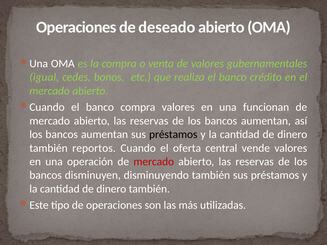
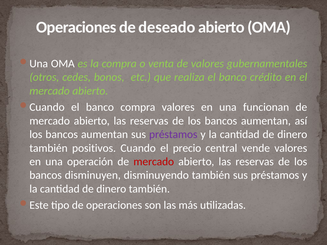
igual: igual -> otros (44, 77)
préstamos colour: black -> purple (173, 135)
reportos: reportos -> positivos (94, 148)
oferta: oferta -> precio (187, 148)
